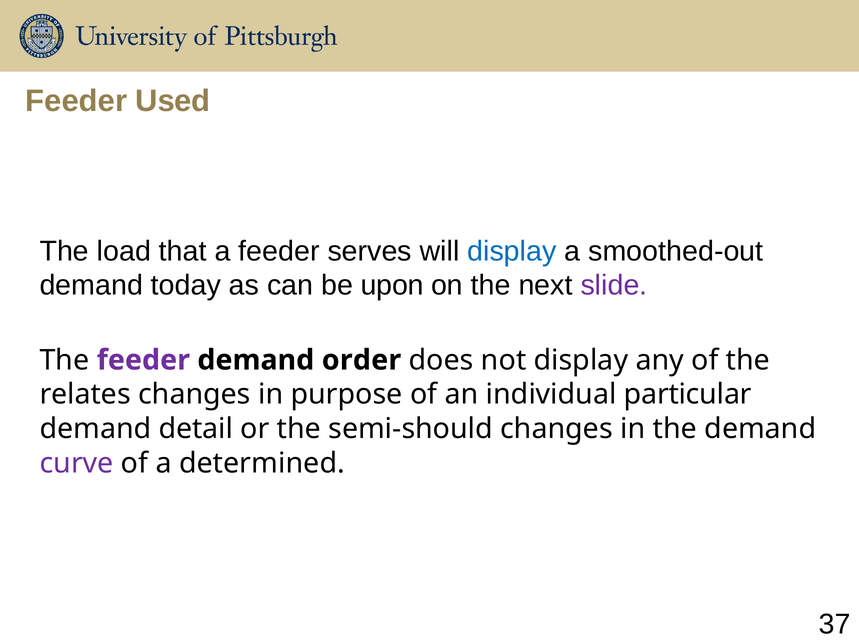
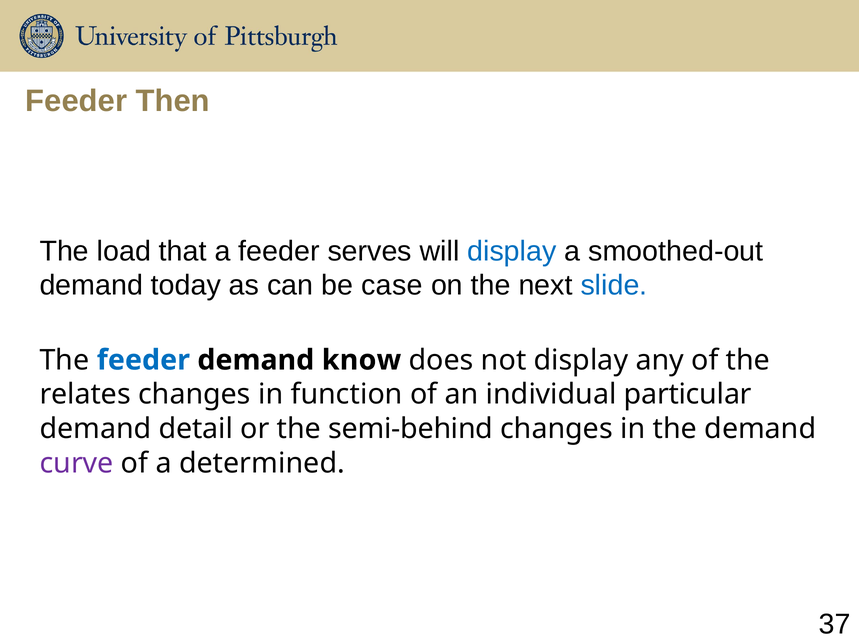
Used: Used -> Then (173, 101)
upon: upon -> case (392, 286)
slide colour: purple -> blue (614, 286)
feeder colour: purple -> blue (143, 360)
order: order -> know (361, 360)
purpose: purpose -> function (347, 395)
semi-should: semi-should -> semi-behind (411, 429)
